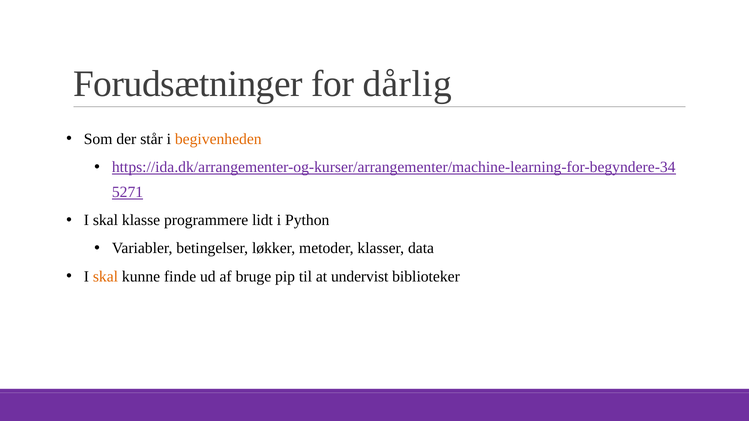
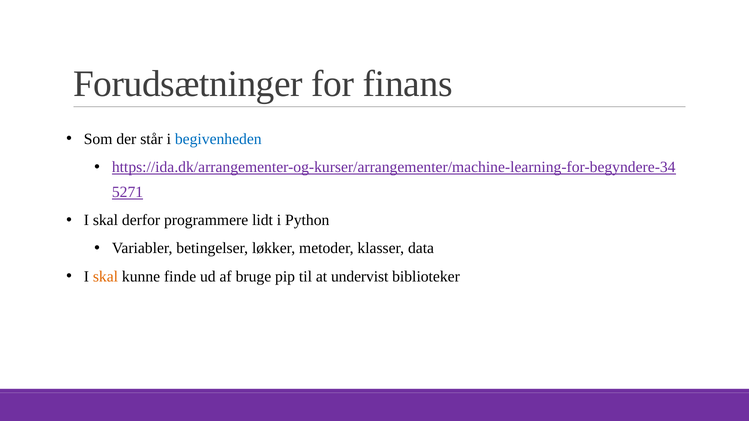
dårlig: dårlig -> finans (408, 84)
begivenheden colour: orange -> blue (218, 139)
klasse: klasse -> derfor (141, 220)
